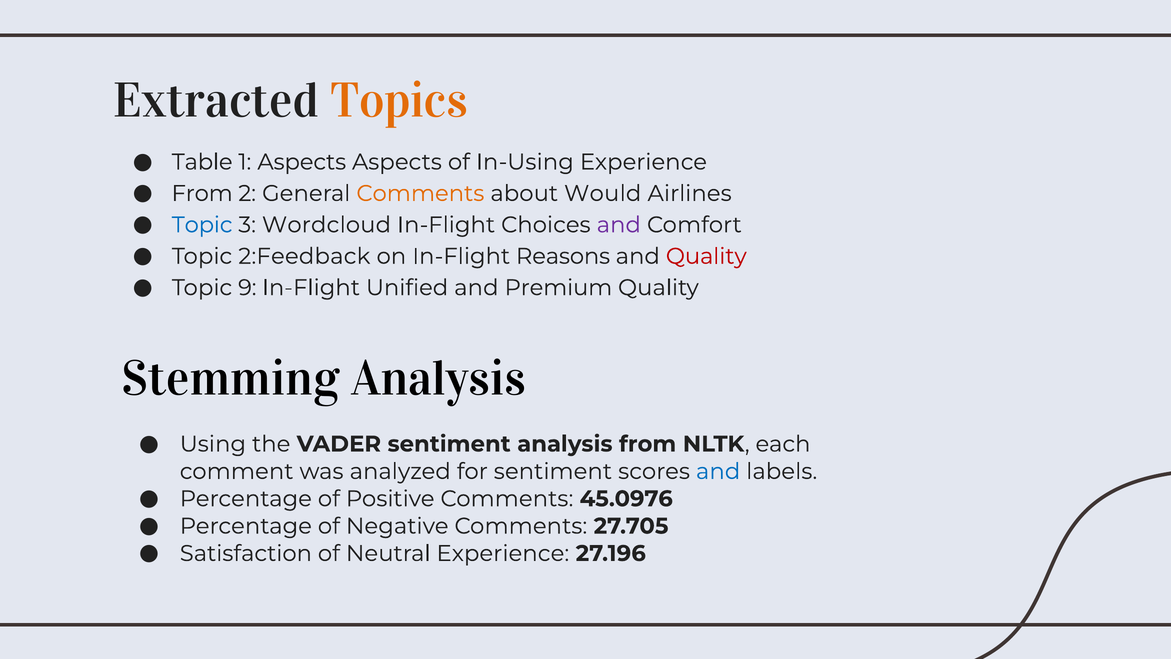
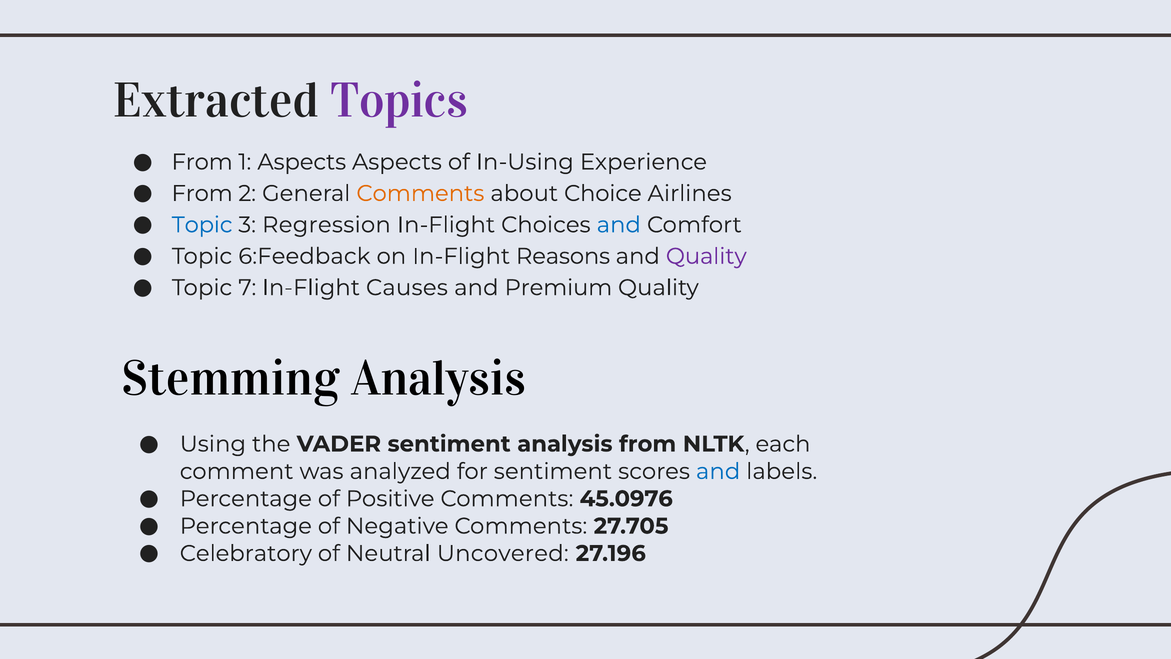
Topics colour: orange -> purple (399, 100)
Table: Table -> From (202, 162)
Would: Would -> Choice (603, 193)
Wordcloud: Wordcloud -> Regression (326, 225)
and colour: purple -> blue (619, 225)
2:Feedback: 2:Feedback -> 6:Feedback (304, 256)
Quality colour: red -> purple (706, 256)
9: 9 -> 7 (247, 288)
Unified: Unified -> Causes (407, 288)
Satisfaction: Satisfaction -> Celebratory (246, 553)
Neutral Experience: Experience -> Uncovered (503, 553)
